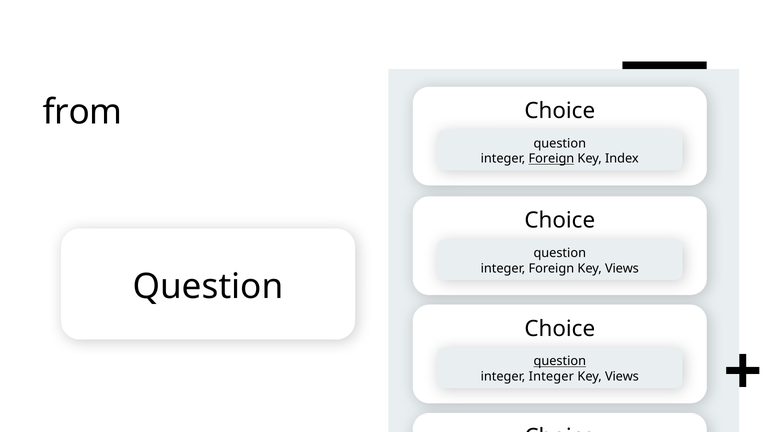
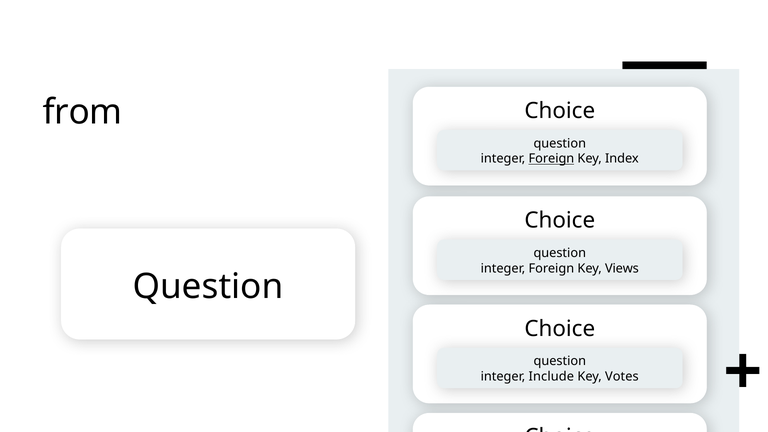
question underline: present -> none (560, 361)
integer Integer: Integer -> Include (551, 377)
Views: Views -> Votes (622, 377)
